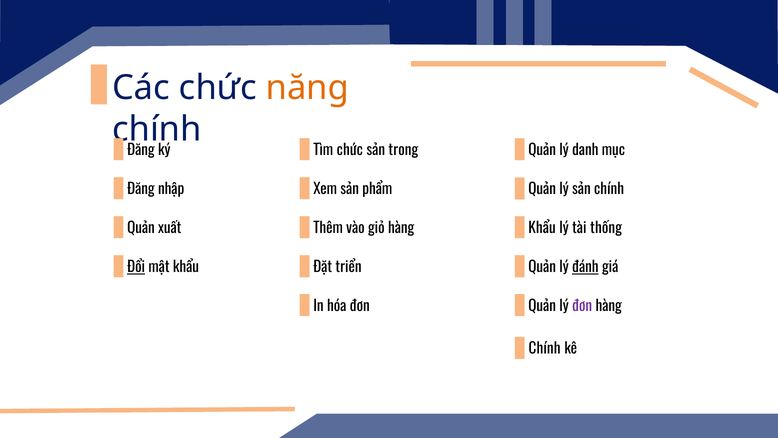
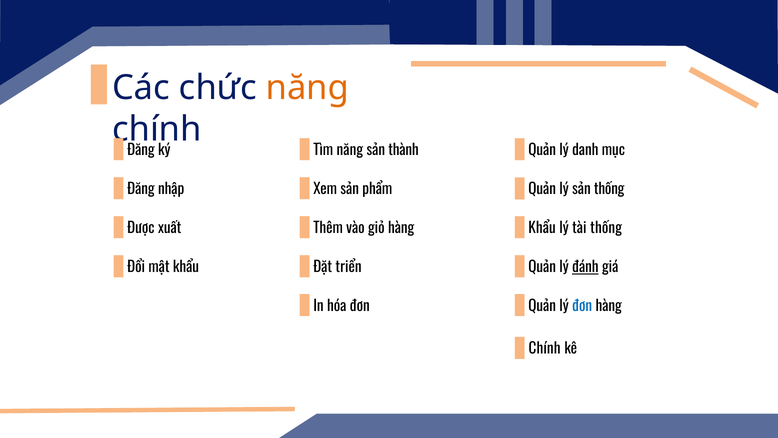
Tìm chức: chức -> năng (350, 150)
trong: trong -> thành (404, 150)
sản chính: chính -> thống (609, 189)
Quản: Quản -> Được (141, 228)
Đổi underline: present -> none (136, 267)
đơn colour: purple -> blue (582, 306)
